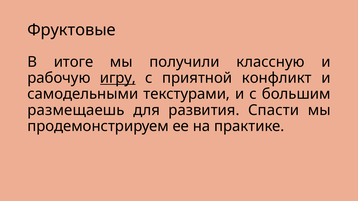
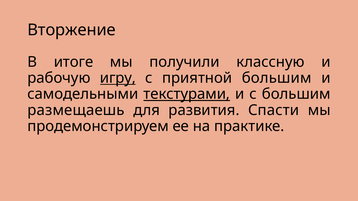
Фруктовые: Фруктовые -> Вторжение (72, 30)
приятной конфликт: конфликт -> большим (277, 78)
текстурами underline: none -> present (187, 94)
